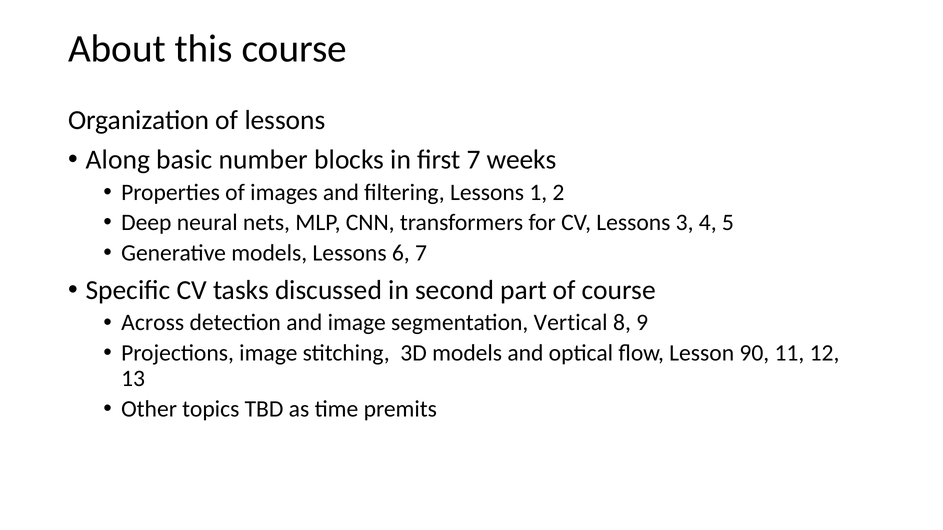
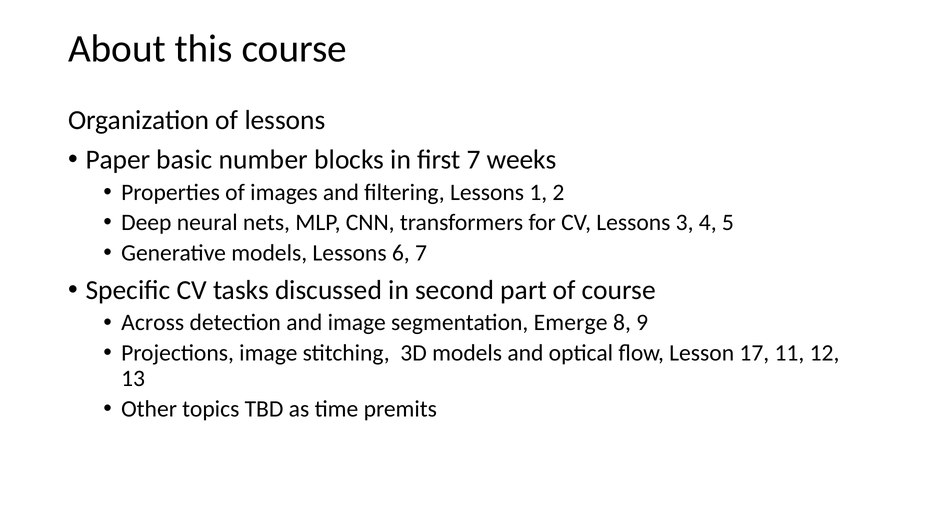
Along: Along -> Paper (118, 160)
Vertical: Vertical -> Emerge (571, 323)
90: 90 -> 17 (754, 353)
